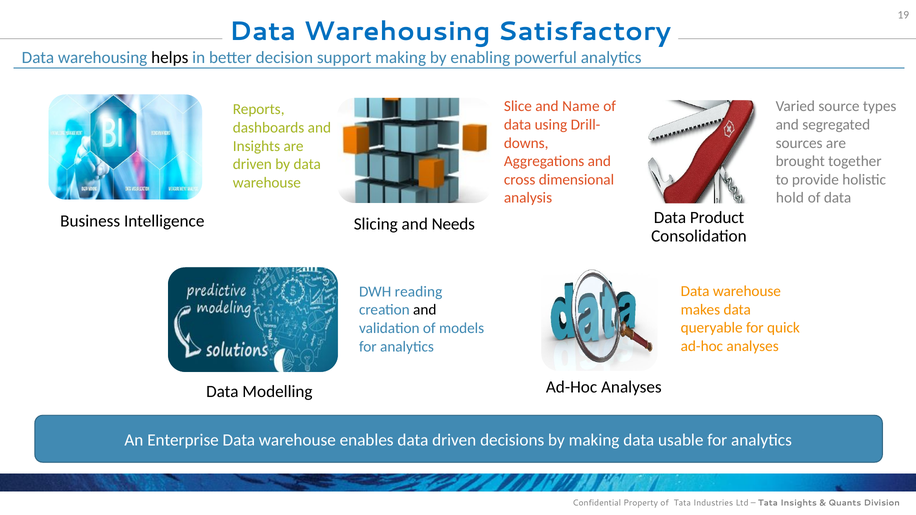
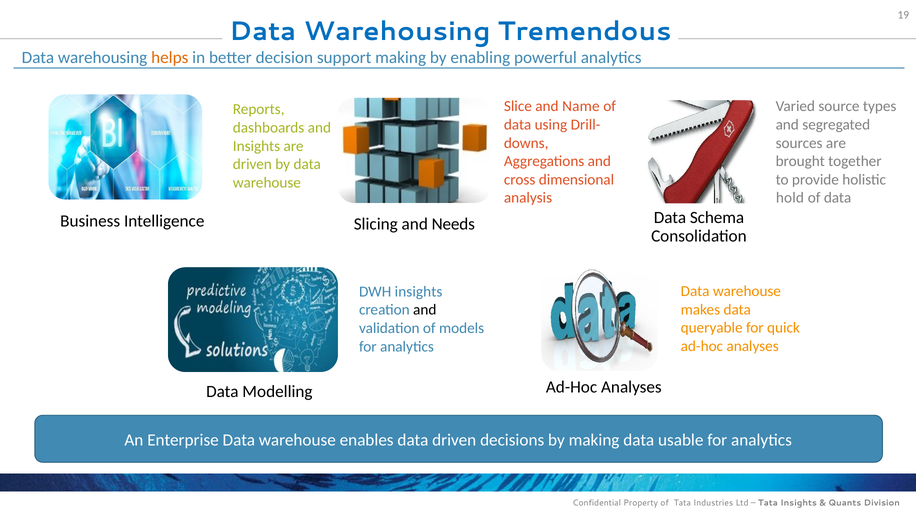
Satisfactory: Satisfactory -> Tremendous (585, 32)
helps colour: black -> orange (170, 57)
Product: Product -> Schema (717, 218)
DWH reading: reading -> insights (419, 292)
